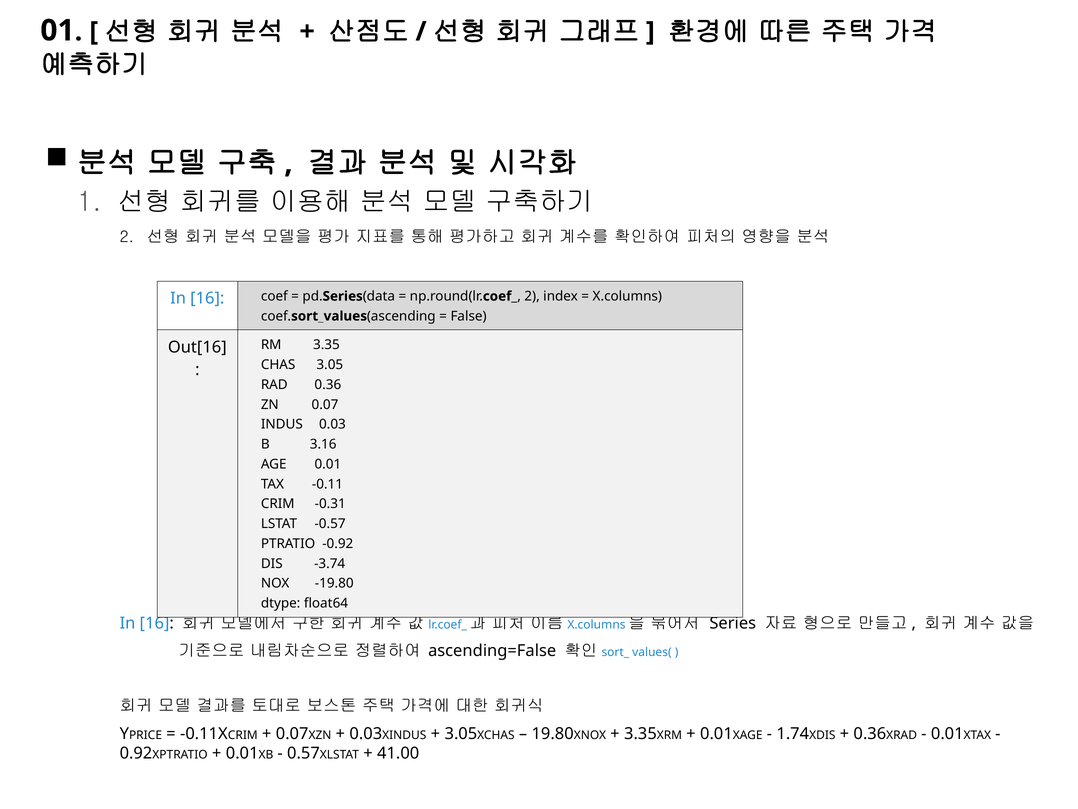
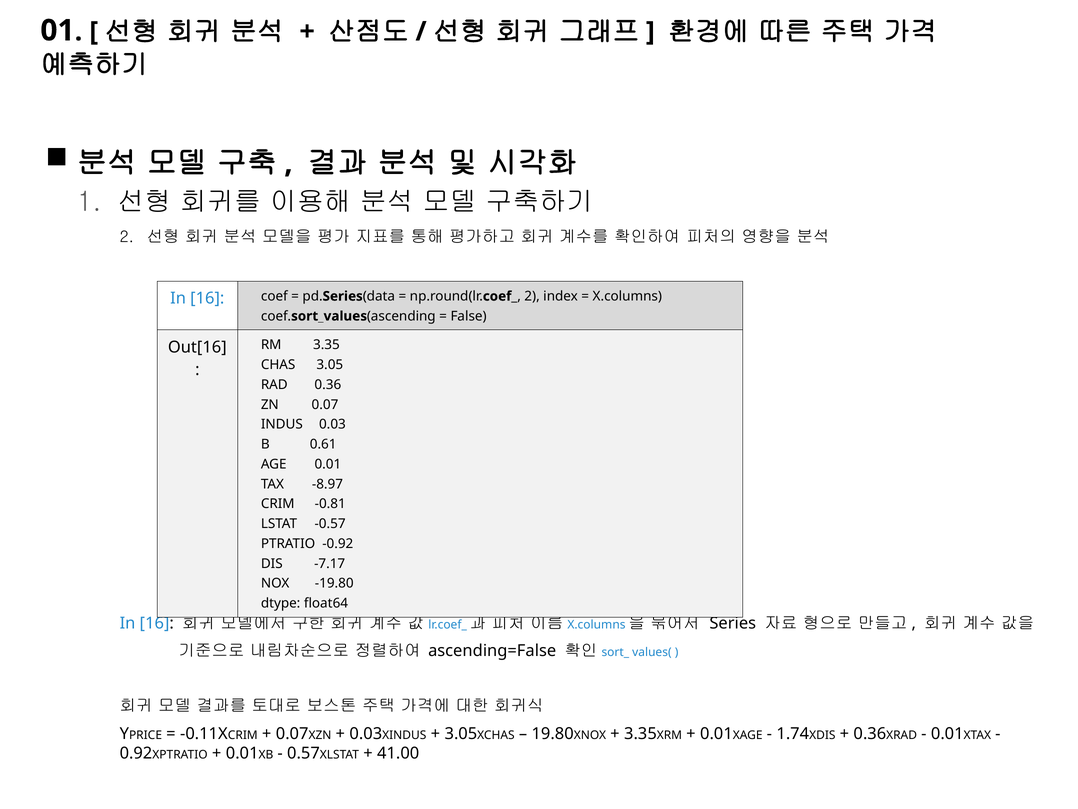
3.16: 3.16 -> 0.61 (323, 444)
-0.11: -0.11 -> -8.97 (327, 484)
-0.31: -0.31 -> -0.81 (330, 504)
-3.74: -3.74 -> -7.17 (330, 563)
